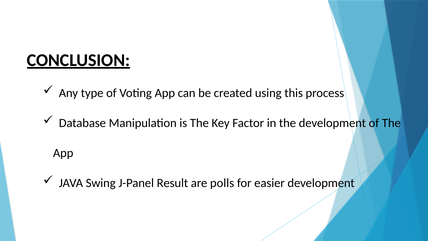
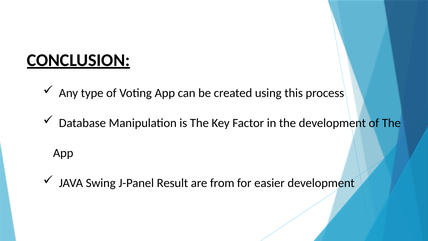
polls: polls -> from (222, 183)
